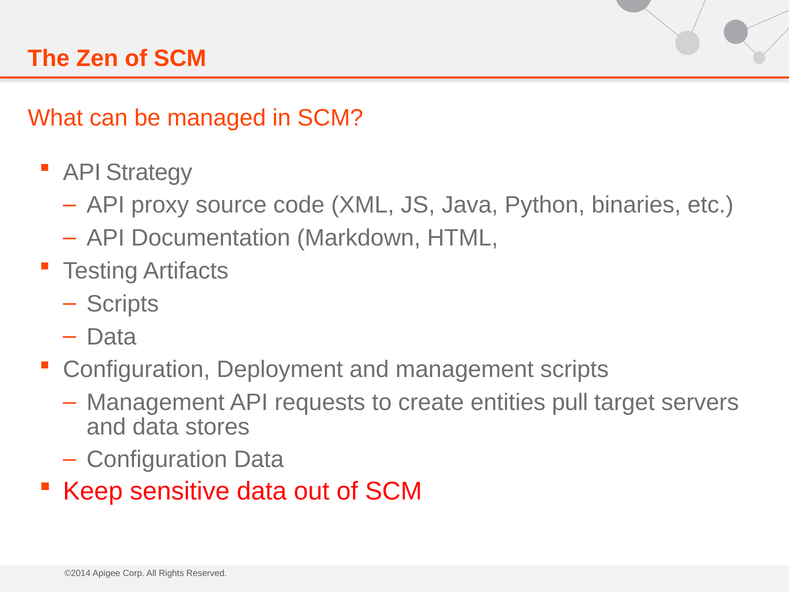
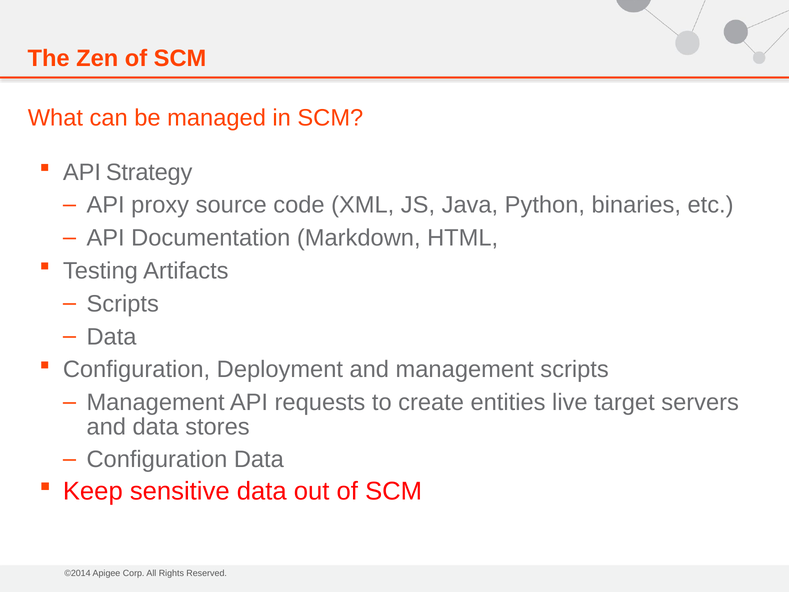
pull: pull -> live (570, 402)
